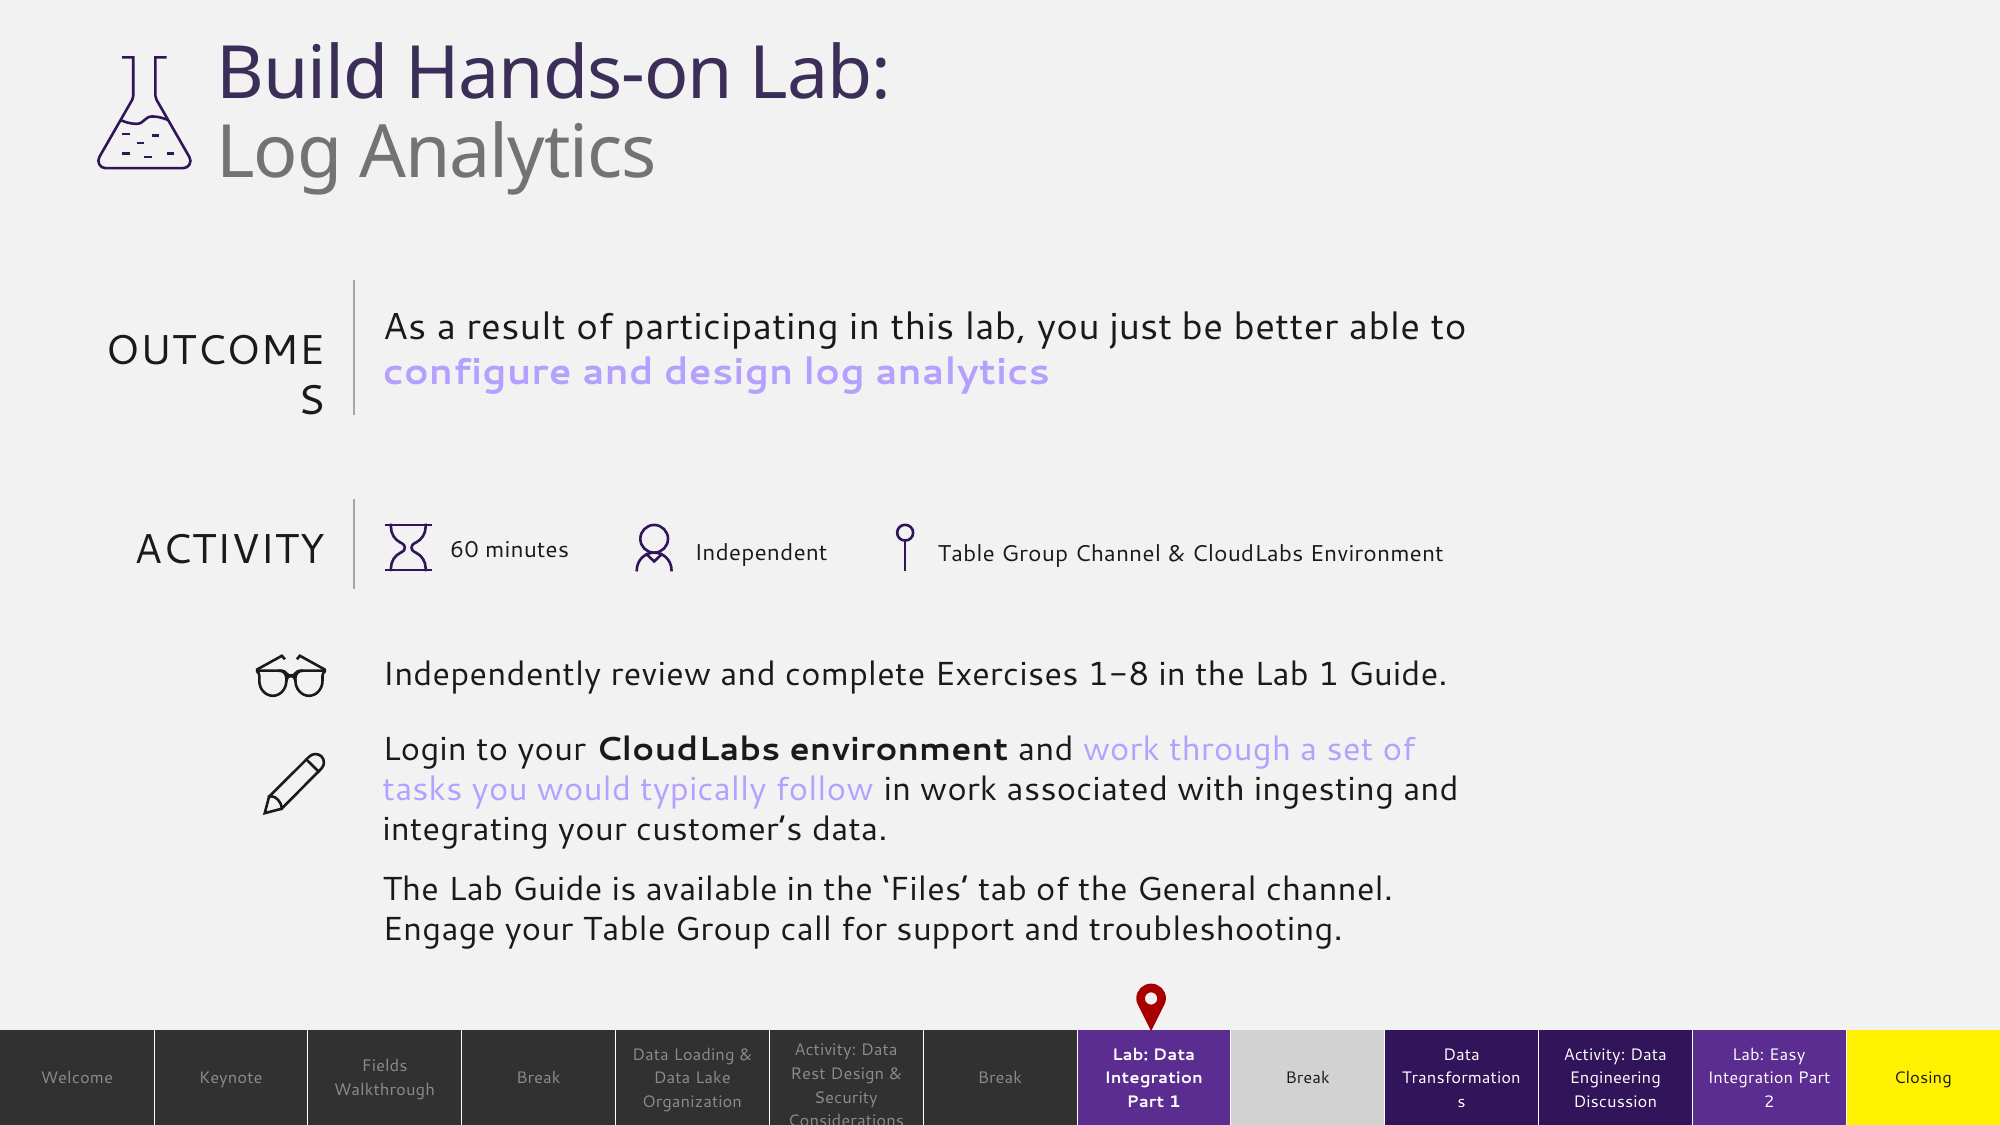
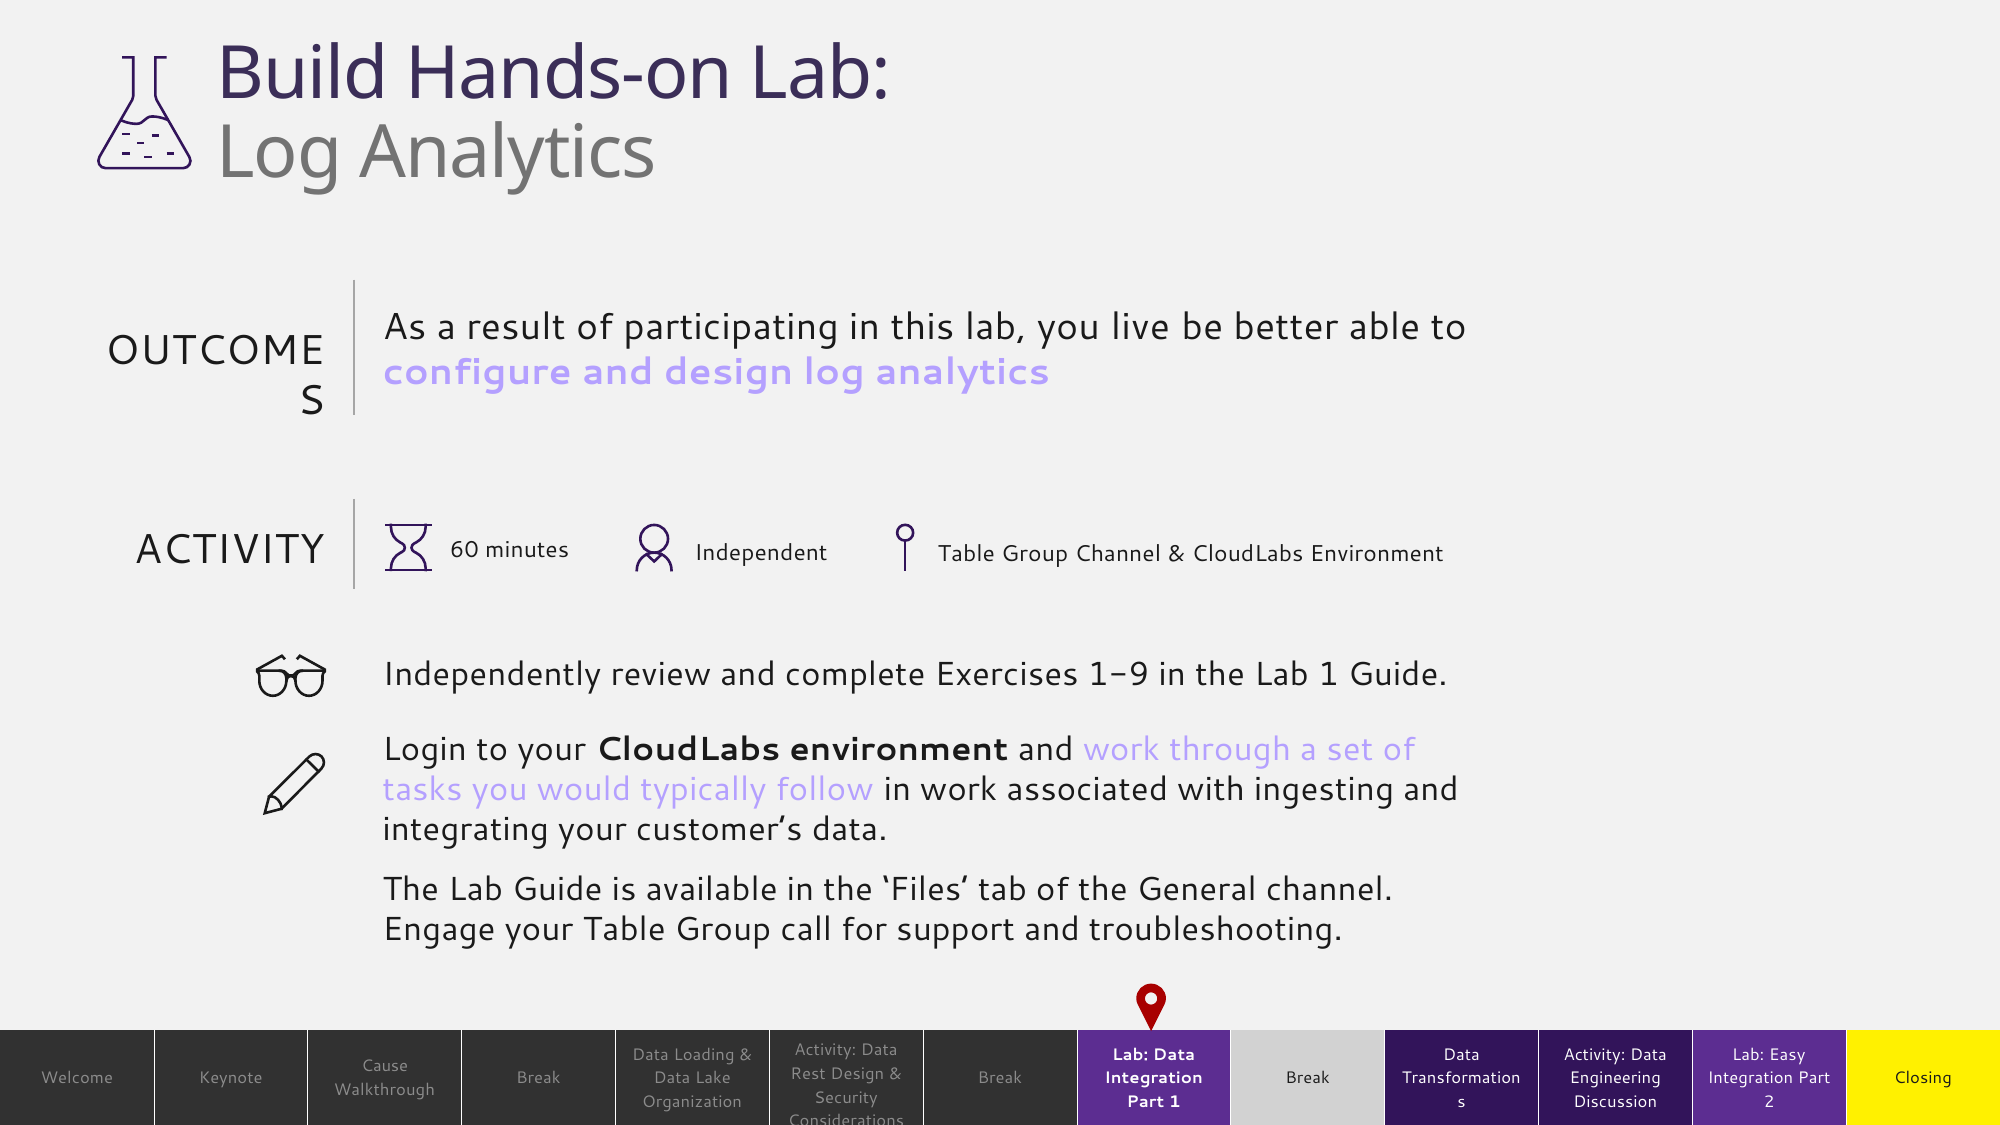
just: just -> live (1140, 327)
1-8: 1-8 -> 1-9 (1119, 675)
Fields: Fields -> Cause (385, 1066)
